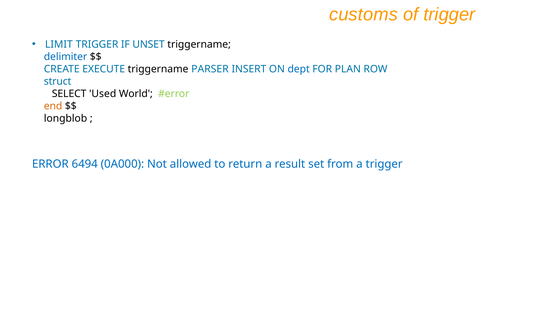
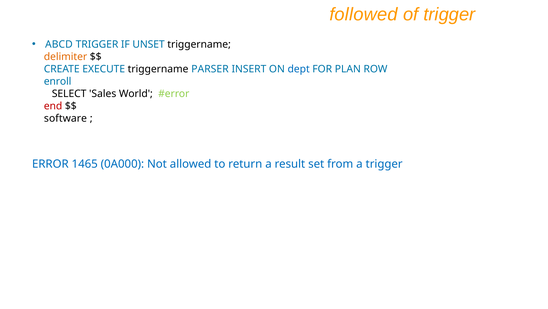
customs: customs -> followed (363, 14)
LIMIT: LIMIT -> ABCD (59, 44)
delimiter colour: blue -> orange (66, 57)
struct: struct -> enroll (58, 81)
Used: Used -> Sales (103, 94)
end colour: orange -> red (53, 106)
longblob: longblob -> software (65, 118)
6494: 6494 -> 1465 (85, 164)
